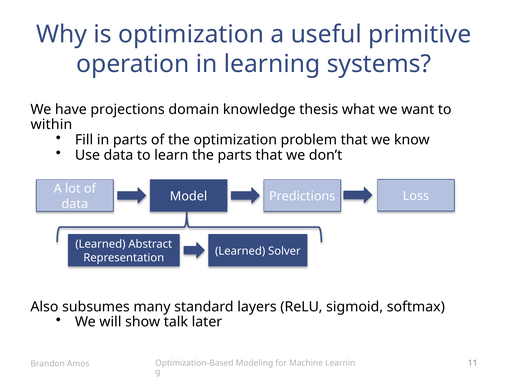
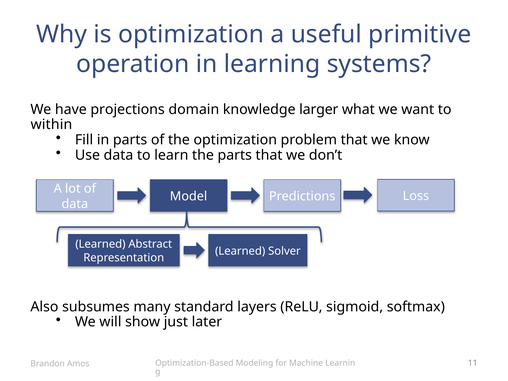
thesis: thesis -> larger (319, 109)
talk: talk -> just (176, 322)
